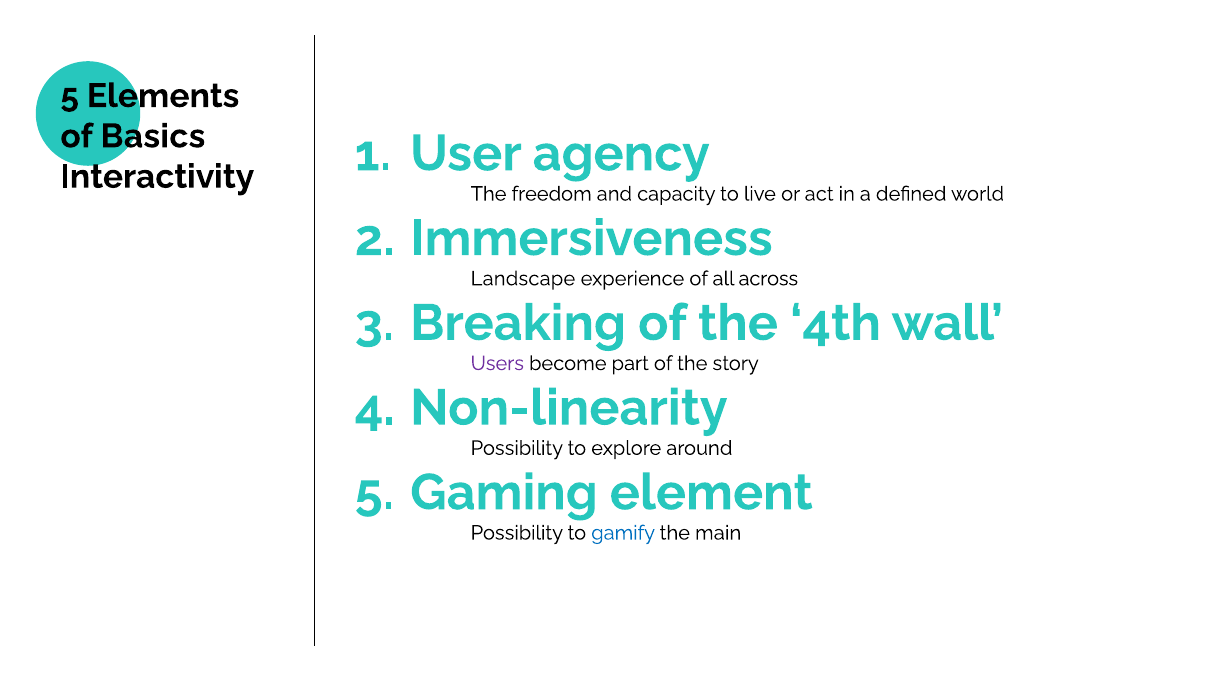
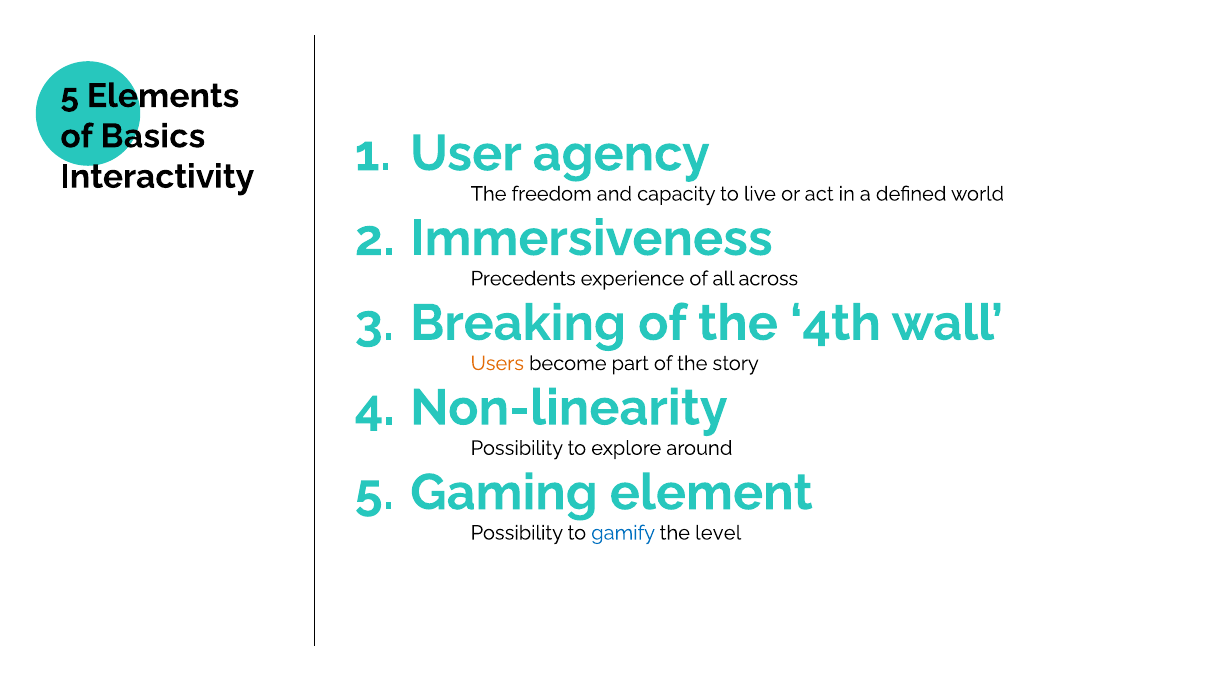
Landscape: Landscape -> Precedents (523, 279)
Users colour: purple -> orange (497, 363)
main: main -> level (718, 533)
